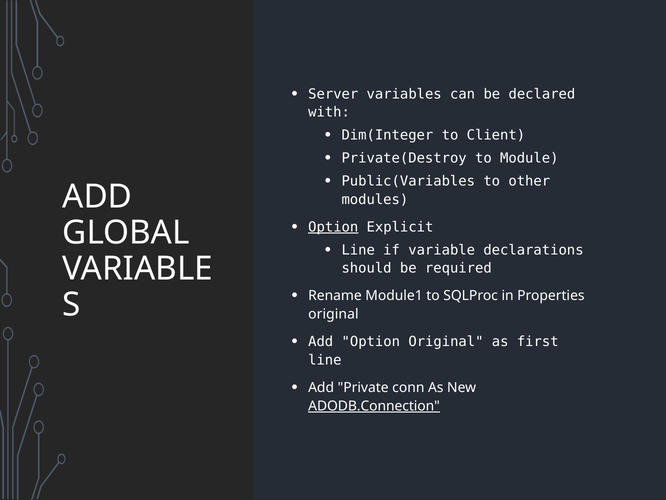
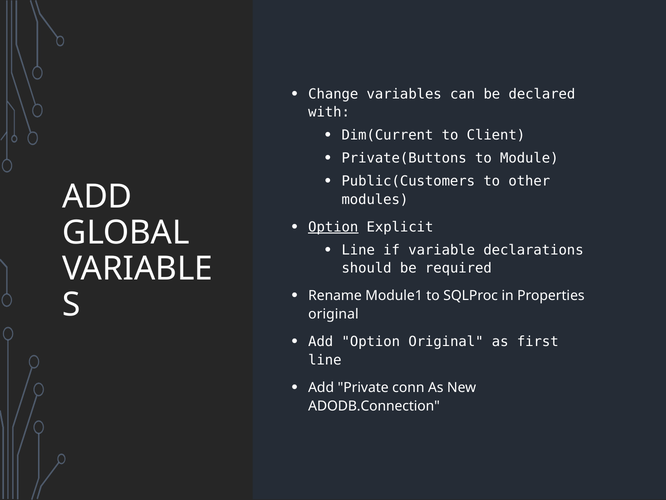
Server: Server -> Change (333, 94)
Dim(Integer: Dim(Integer -> Dim(Current (387, 135)
Private(Destroy: Private(Destroy -> Private(Buttons (404, 158)
Public(Variables: Public(Variables -> Public(Customers (408, 181)
ADODB.Connection underline: present -> none (374, 406)
